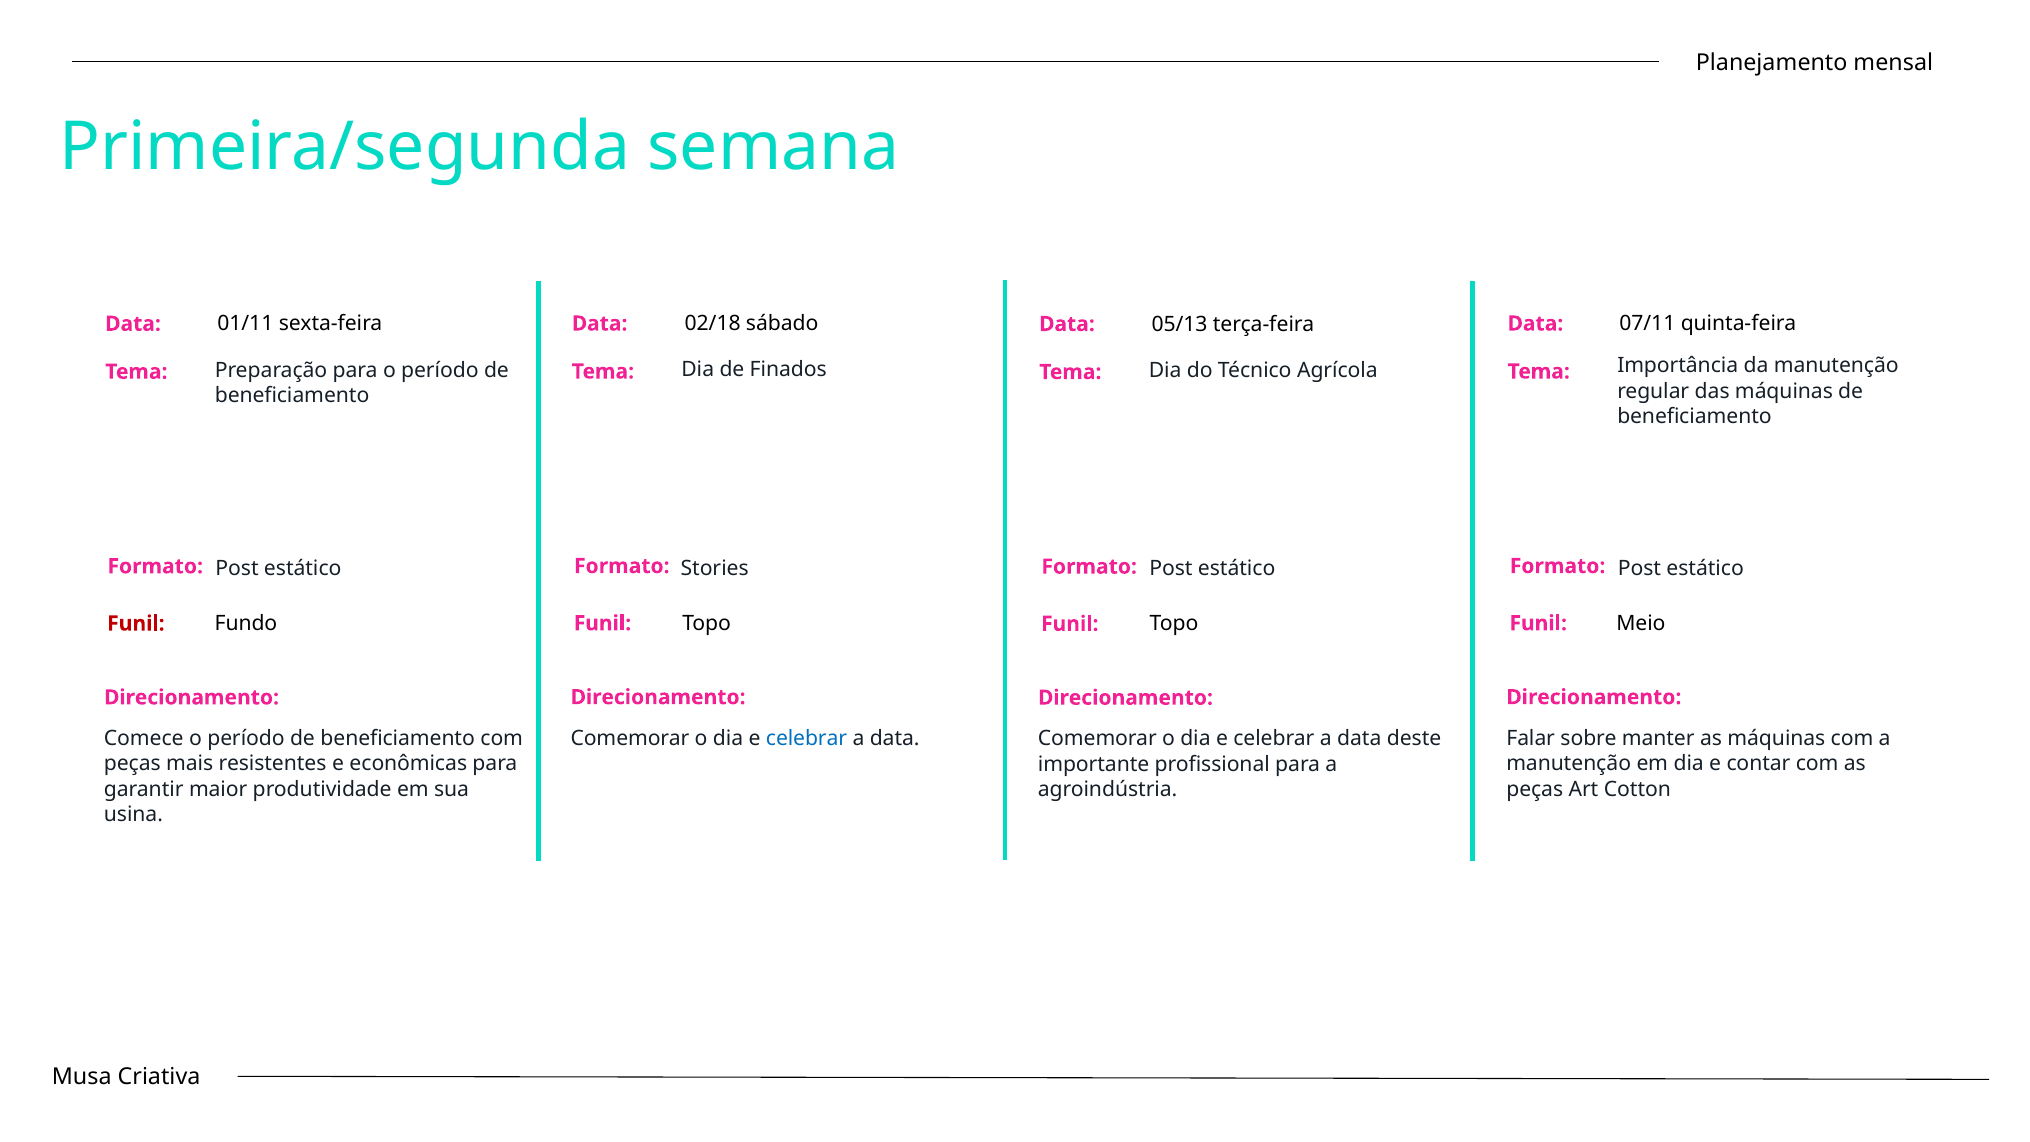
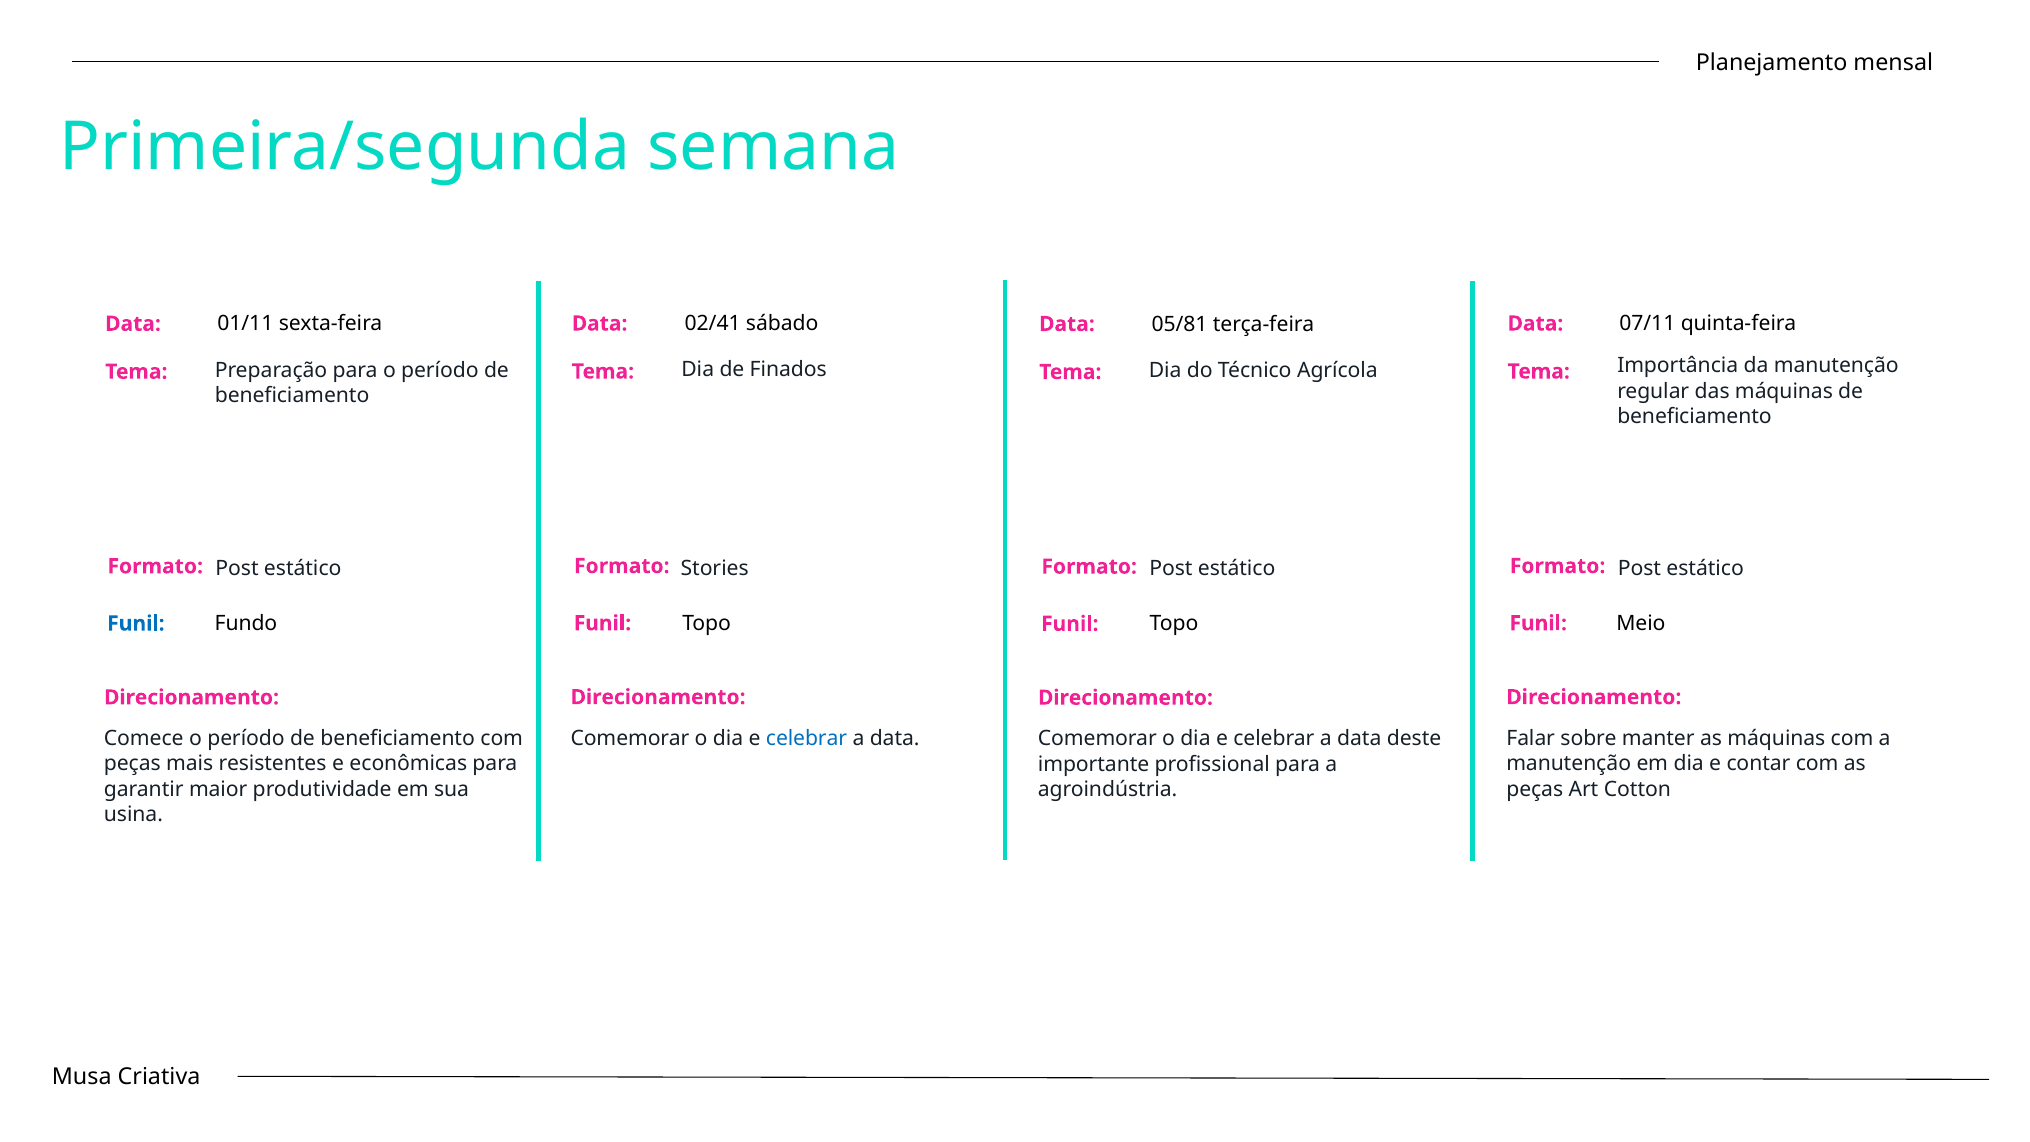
02/18: 02/18 -> 02/41 (713, 324)
05/13: 05/13 -> 05/81 (1180, 324)
Funil colour: red -> blue (136, 623)
